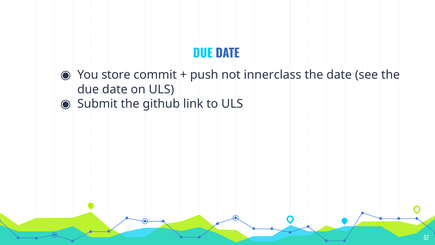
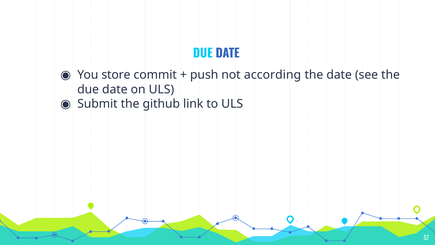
innerclass: innerclass -> according (273, 75)
